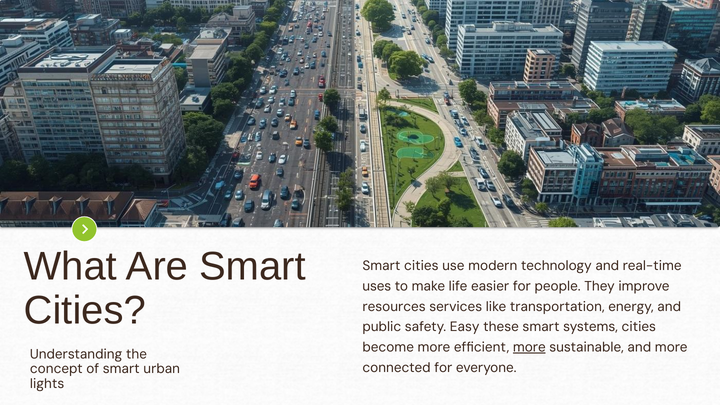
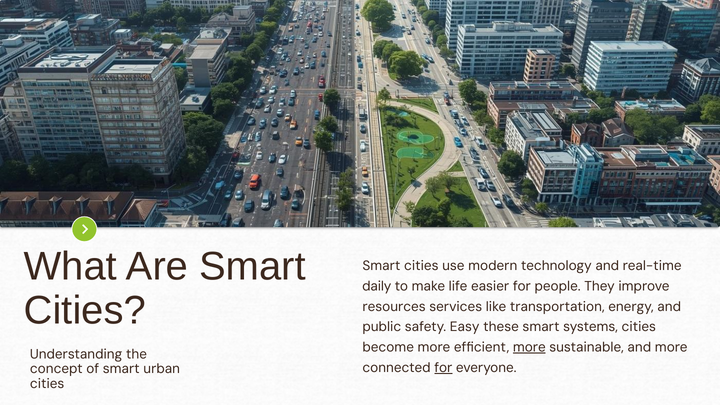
uses: uses -> daily (377, 286)
for underline: none -> present (443, 368)
lights: lights -> cities (47, 384)
